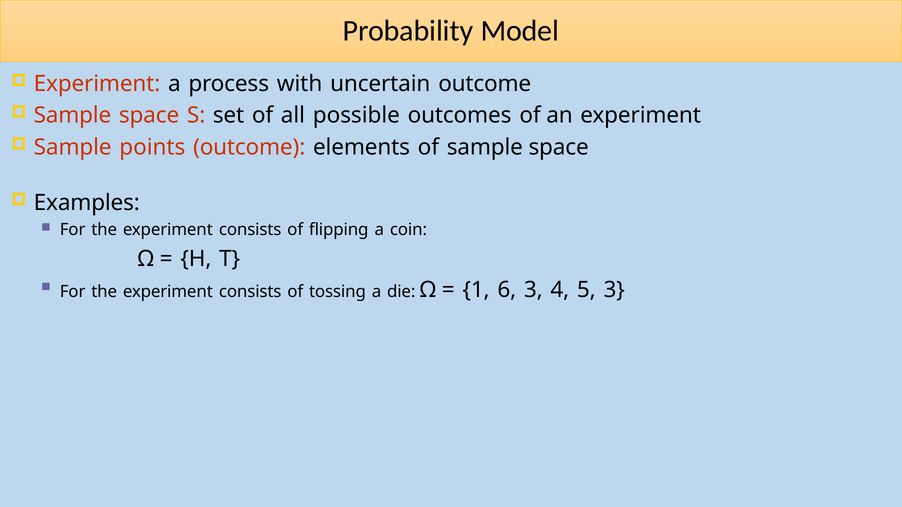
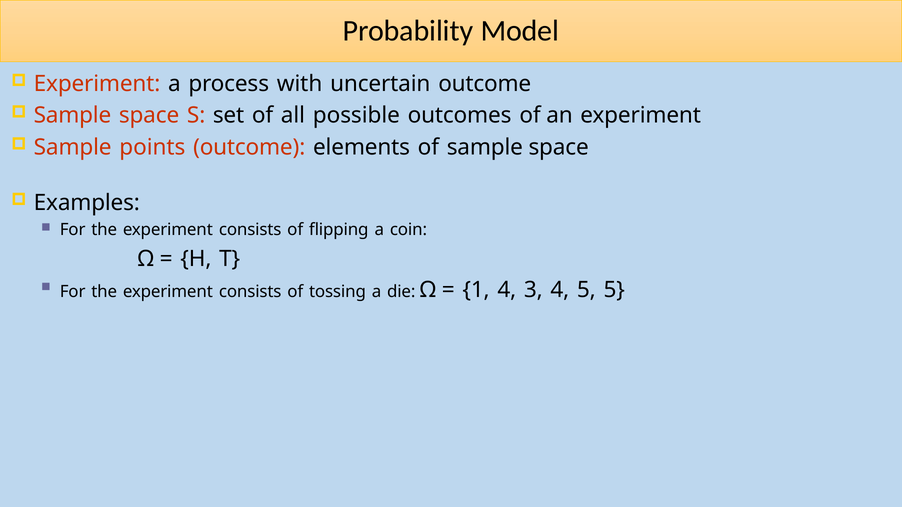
1 6: 6 -> 4 (507, 290)
5 3: 3 -> 5 (614, 290)
